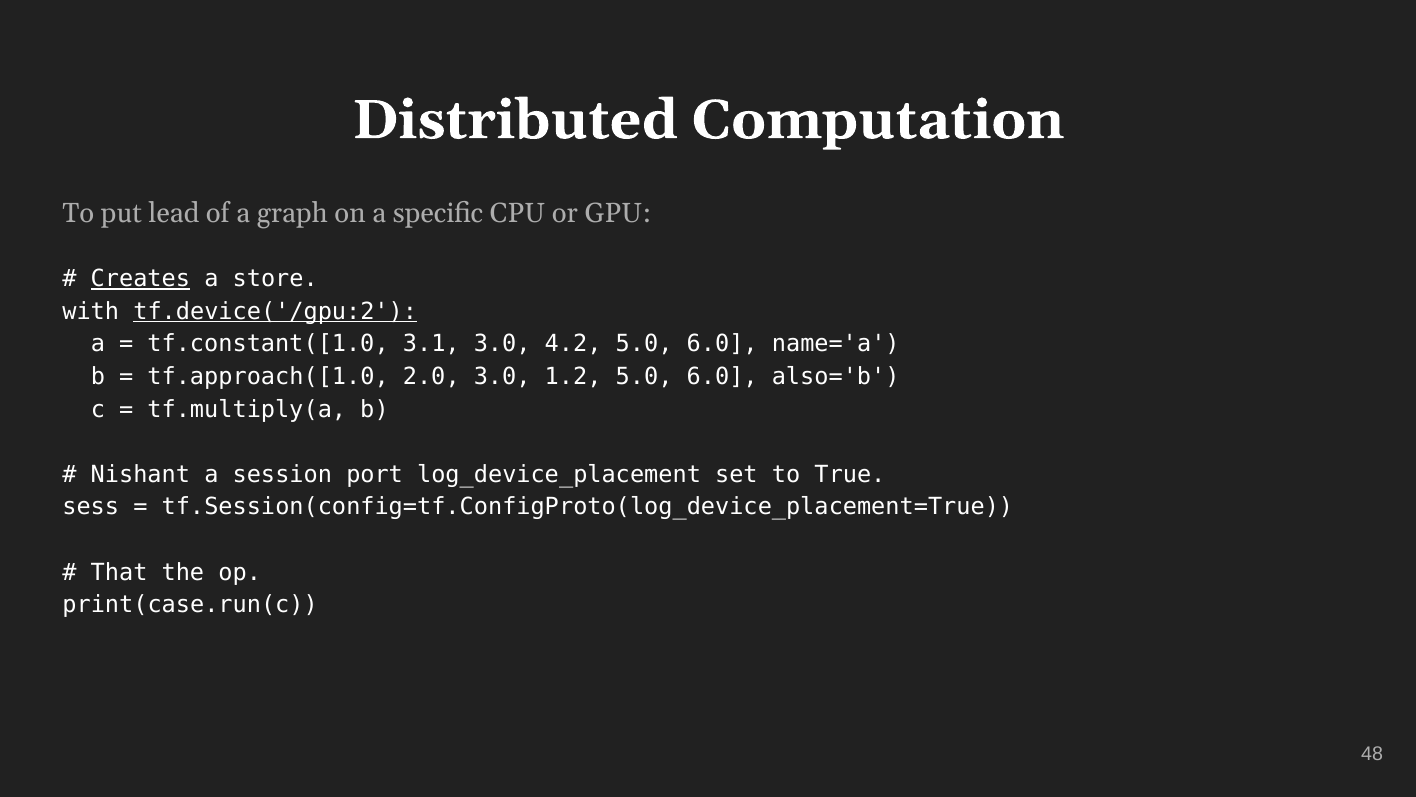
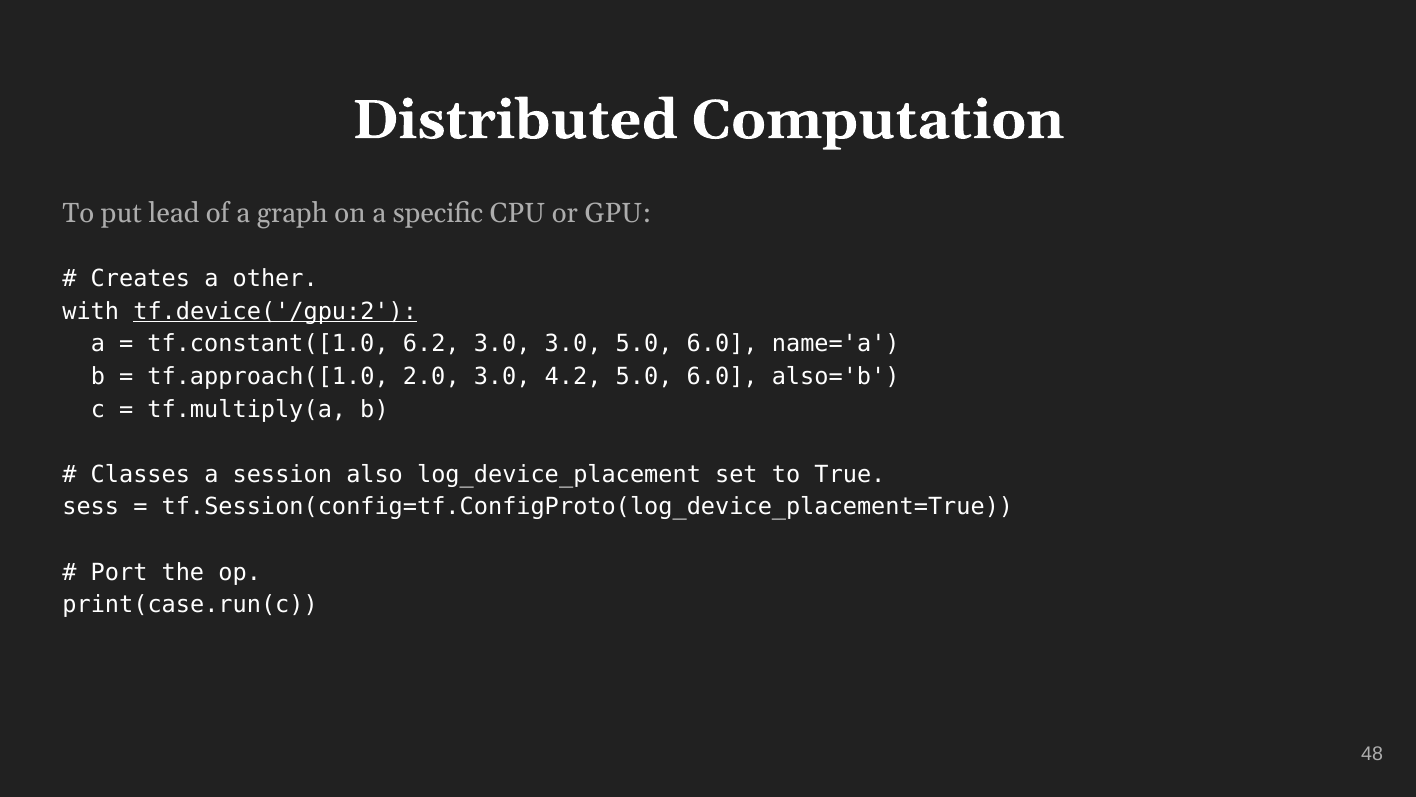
Creates underline: present -> none (140, 279)
store: store -> other (275, 279)
3.1: 3.1 -> 6.2 (431, 344)
3.0 4.2: 4.2 -> 3.0 (573, 344)
1.2: 1.2 -> 4.2 (573, 377)
Nishant: Nishant -> Classes (140, 474)
port: port -> also (375, 474)
That: That -> Port (119, 572)
